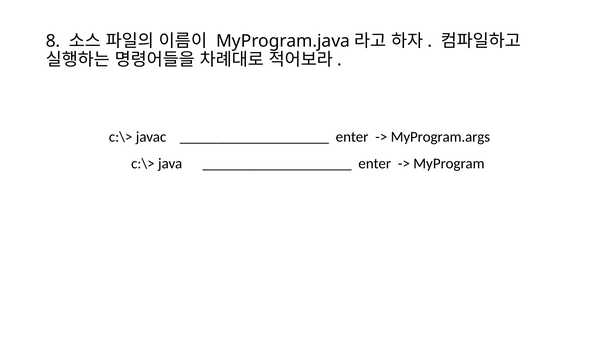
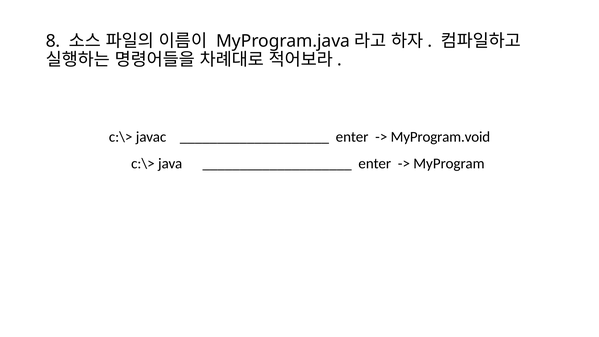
MyProgram.args: MyProgram.args -> MyProgram.void (440, 137)
